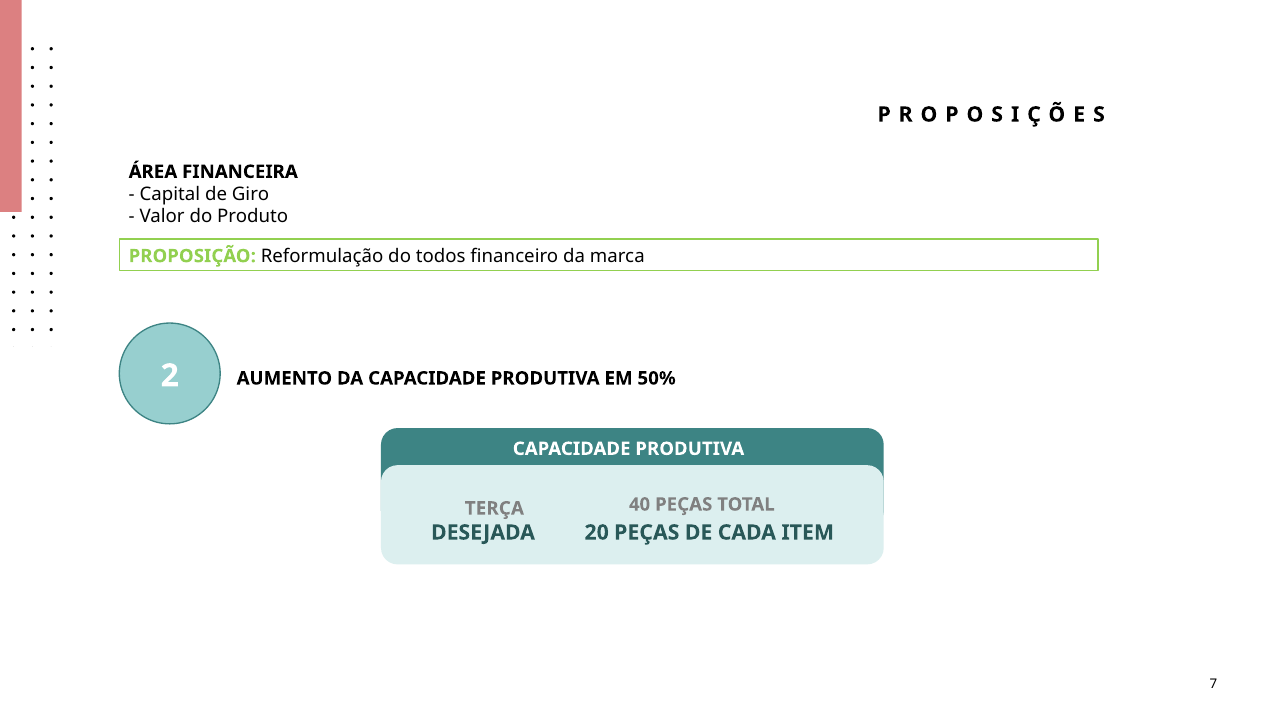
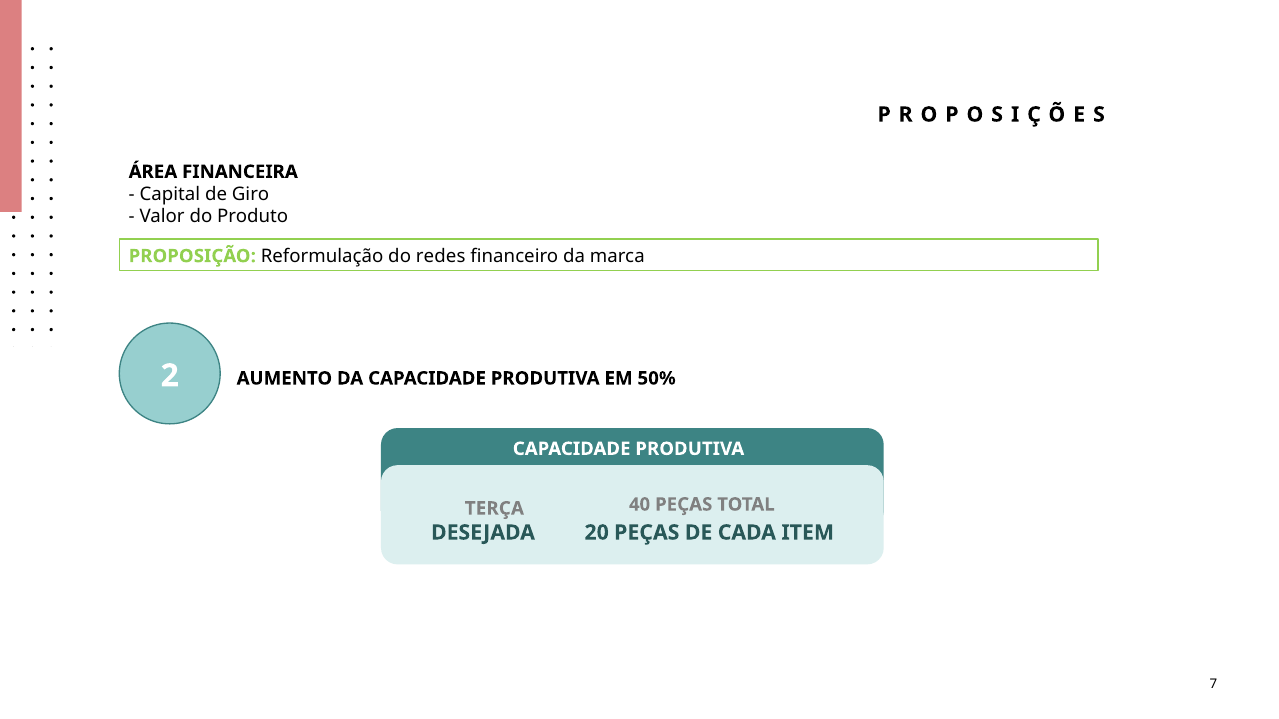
todos: todos -> redes (441, 256)
